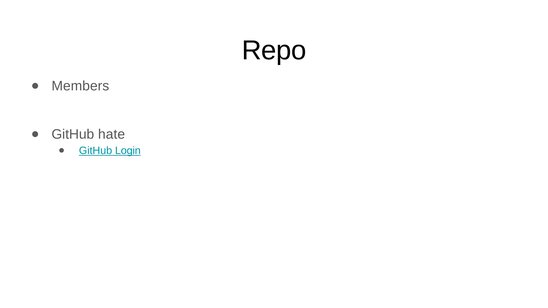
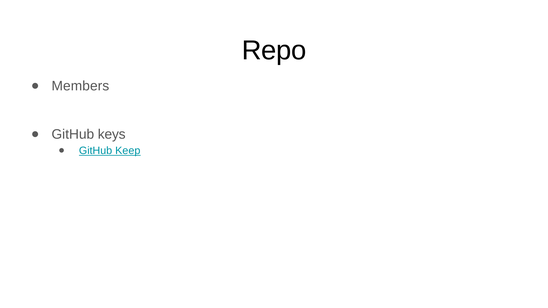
hate: hate -> keys (112, 134)
Login: Login -> Keep (128, 151)
